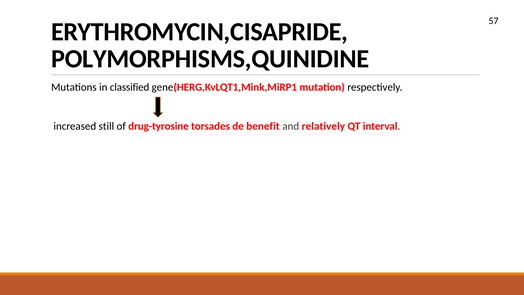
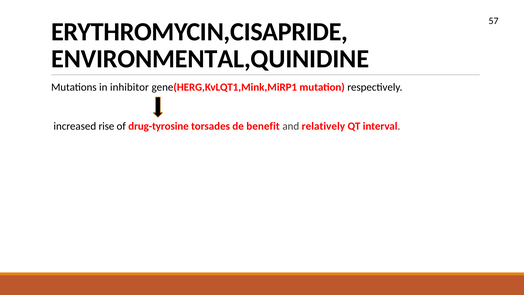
POLYMORPHISMS,QUINIDINE: POLYMORPHISMS,QUINIDINE -> ENVIRONMENTAL,QUINIDINE (210, 59)
classified: classified -> inhibitor (129, 87)
still: still -> rise (106, 126)
